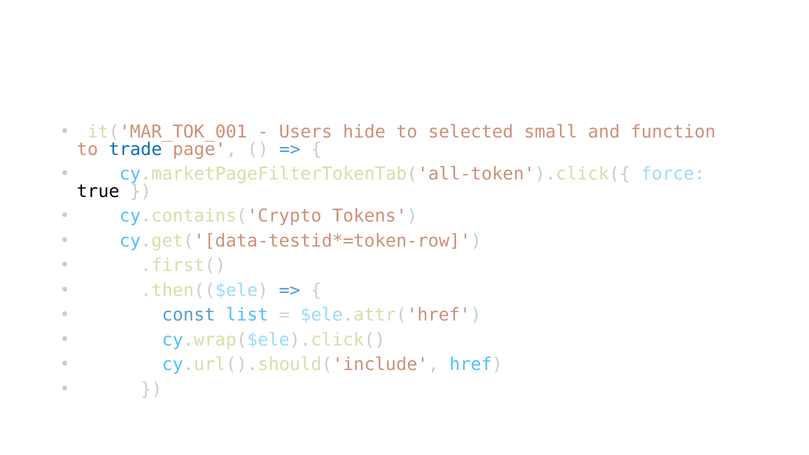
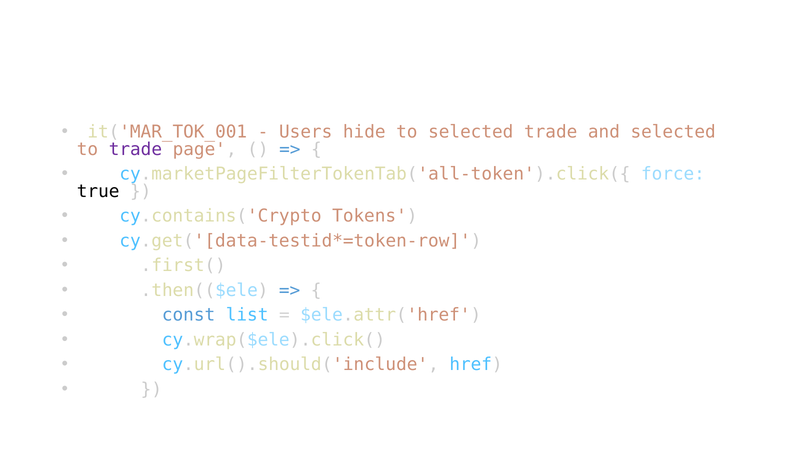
selected small: small -> trade (551, 132)
and function: function -> selected (673, 132)
trade colour: blue -> purple (135, 149)
